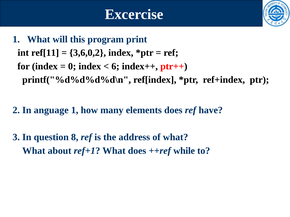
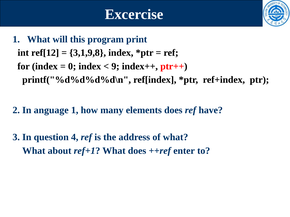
ref[11: ref[11 -> ref[12 (45, 53)
3,6,0,2: 3,6,0,2 -> 3,1,9,8 (88, 53)
6: 6 -> 9 (115, 66)
8: 8 -> 4 (75, 137)
while: while -> enter (184, 151)
